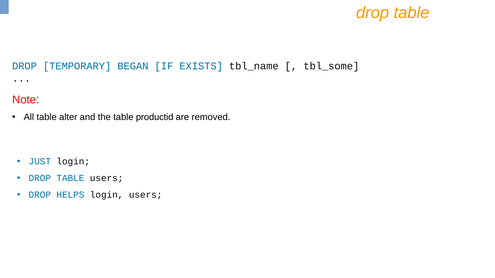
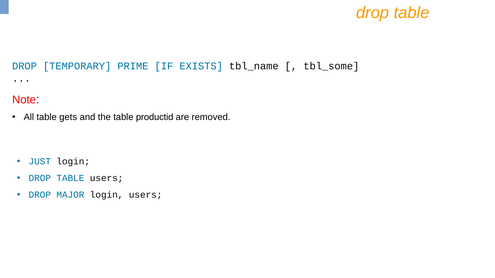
BEGAN: BEGAN -> PRIME (133, 66)
alter: alter -> gets (68, 117)
HELPS: HELPS -> MAJOR (70, 195)
